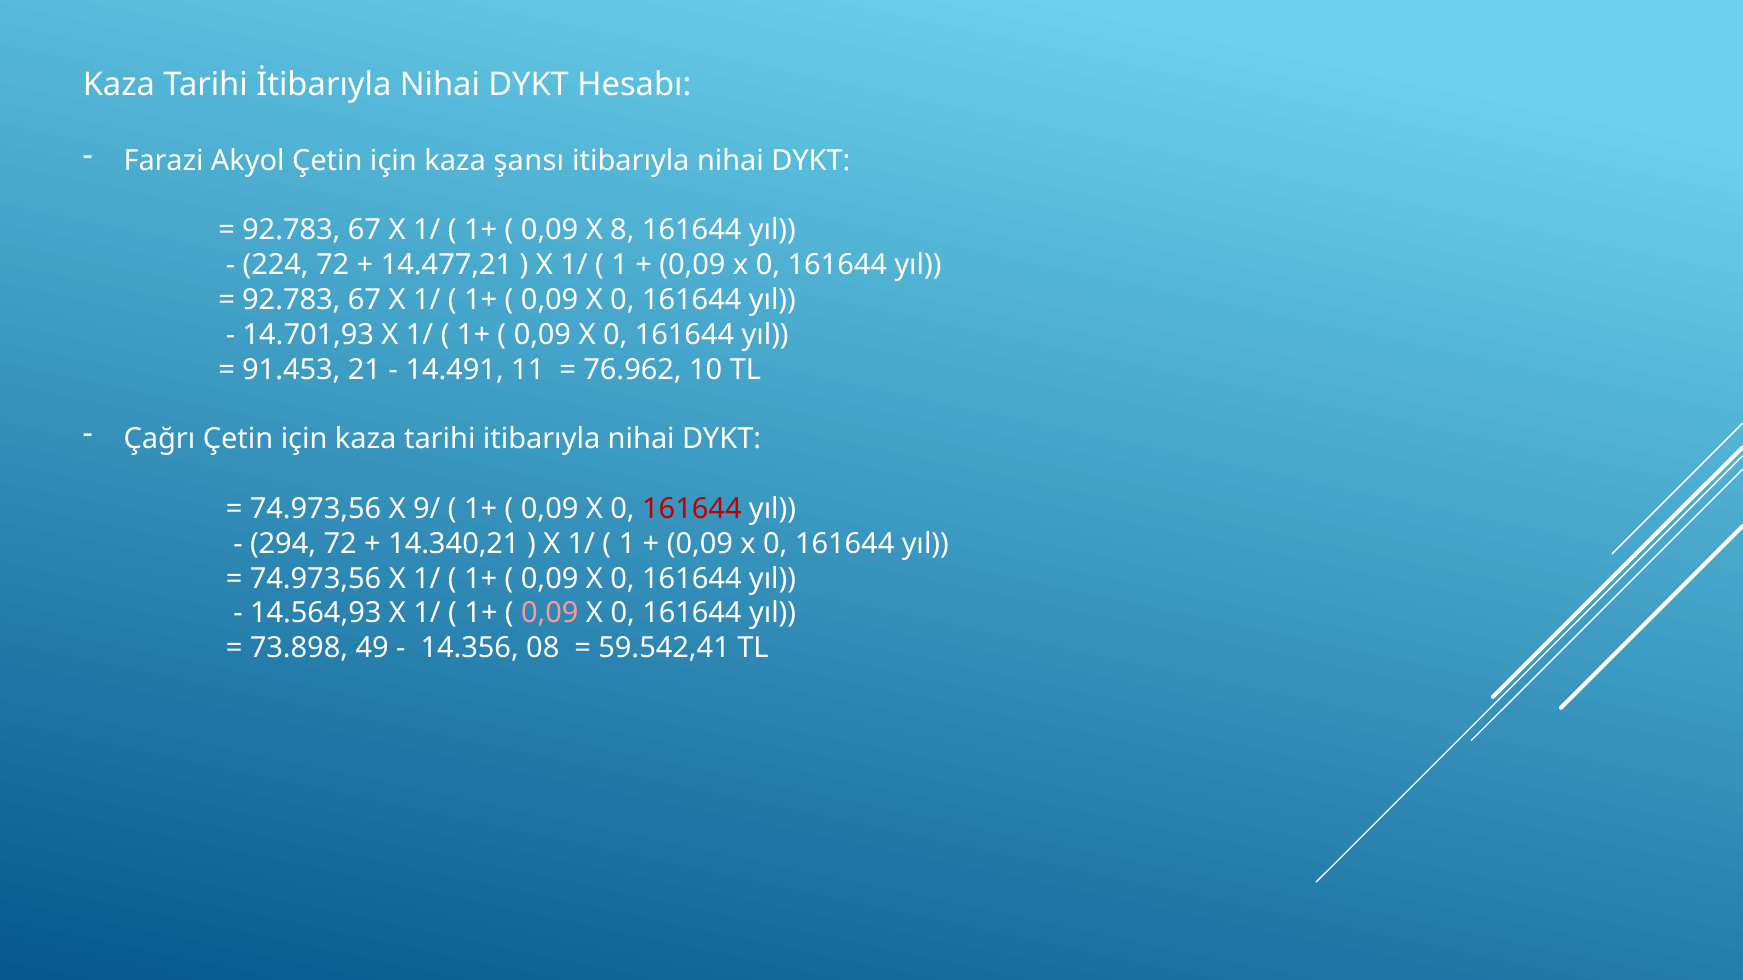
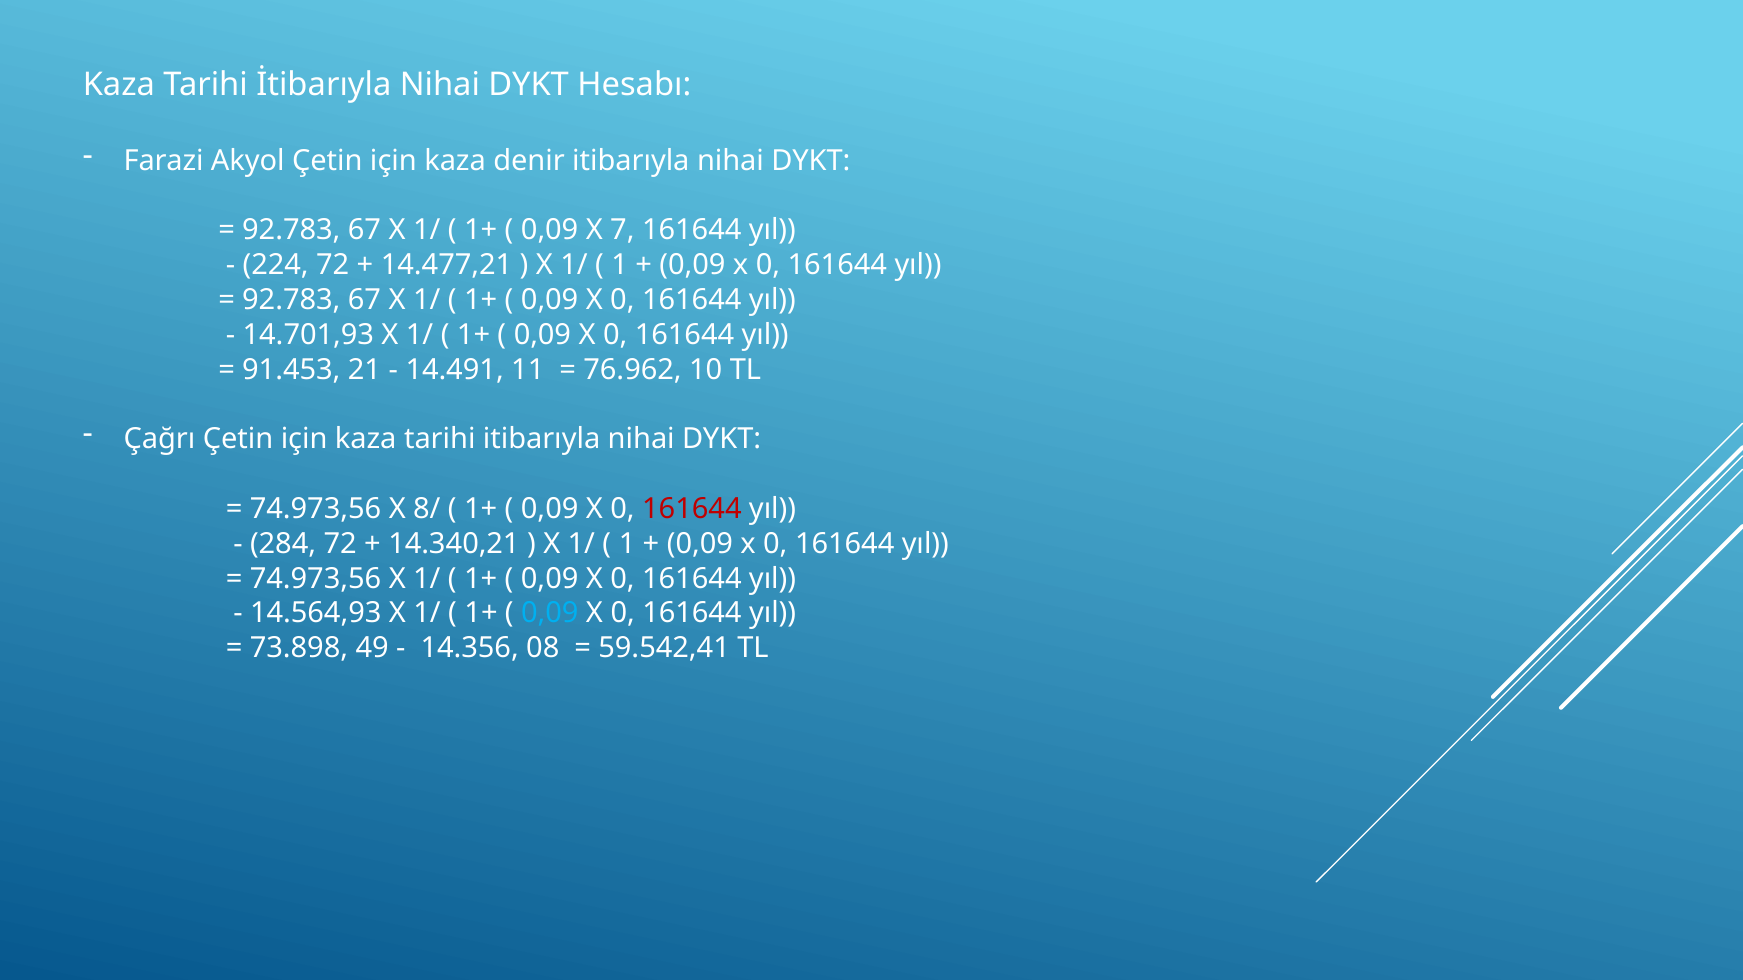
şansı: şansı -> denir (529, 161)
8: 8 -> 7 (622, 230)
9/: 9/ -> 8/ (427, 509)
294: 294 -> 284 (283, 544)
0,09 colour: pink -> light blue (550, 614)
